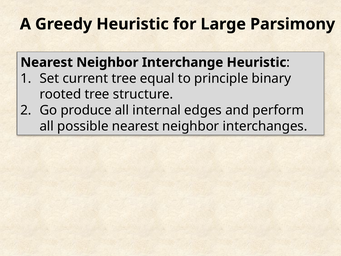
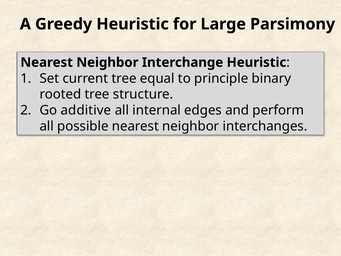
produce: produce -> additive (86, 110)
